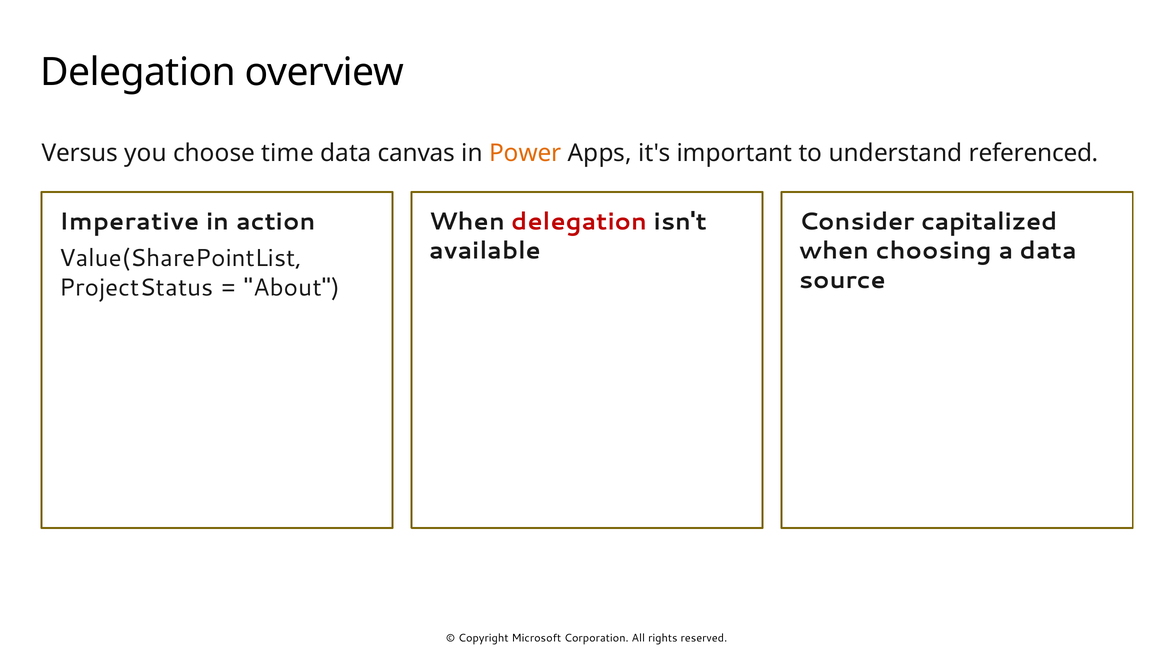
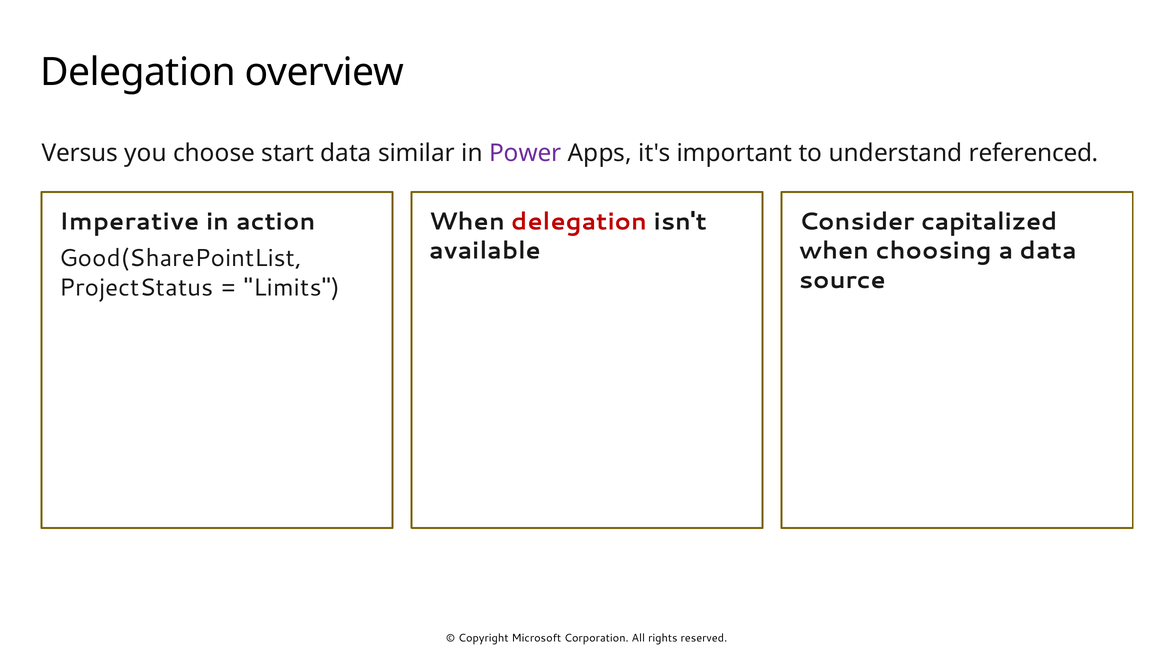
time: time -> start (288, 153)
canvas: canvas -> similar (416, 153)
Power colour: orange -> purple (525, 153)
Value(SharePointList: Value(SharePointList -> Good(SharePointList (180, 258)
About: About -> Limits (292, 288)
